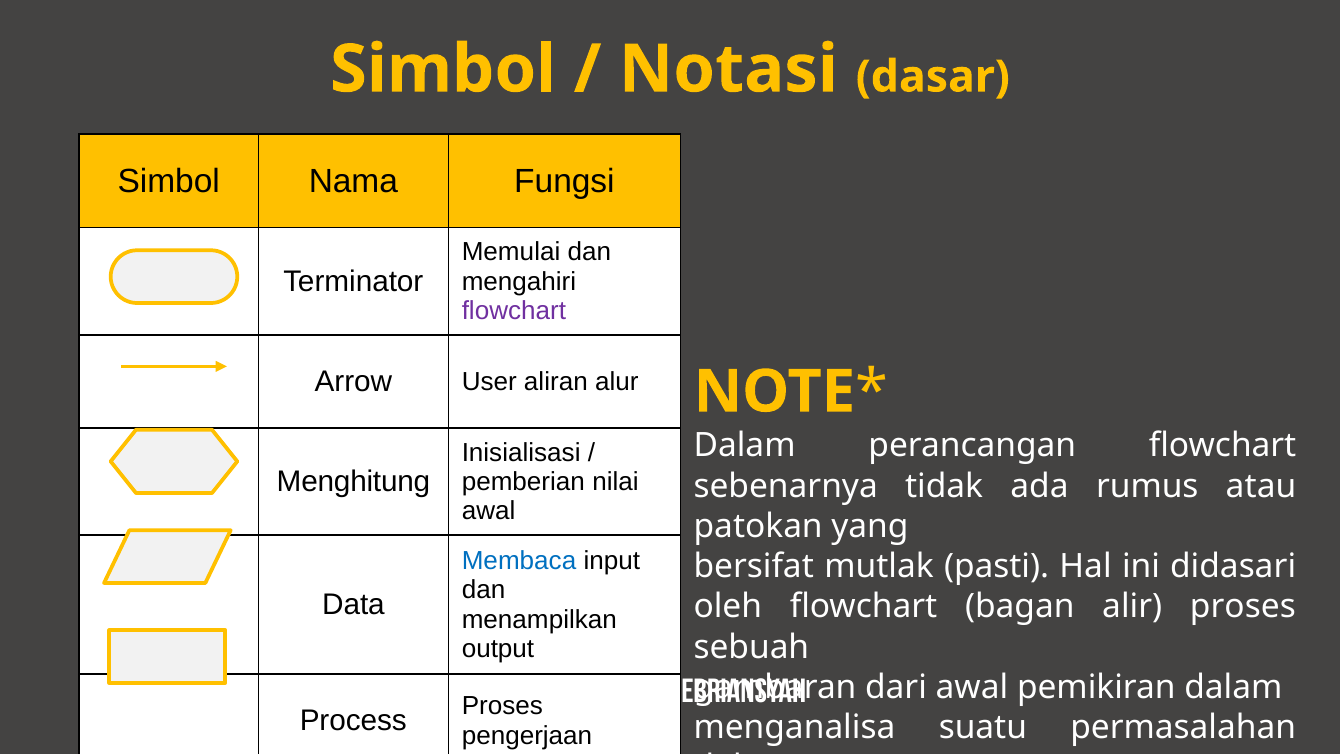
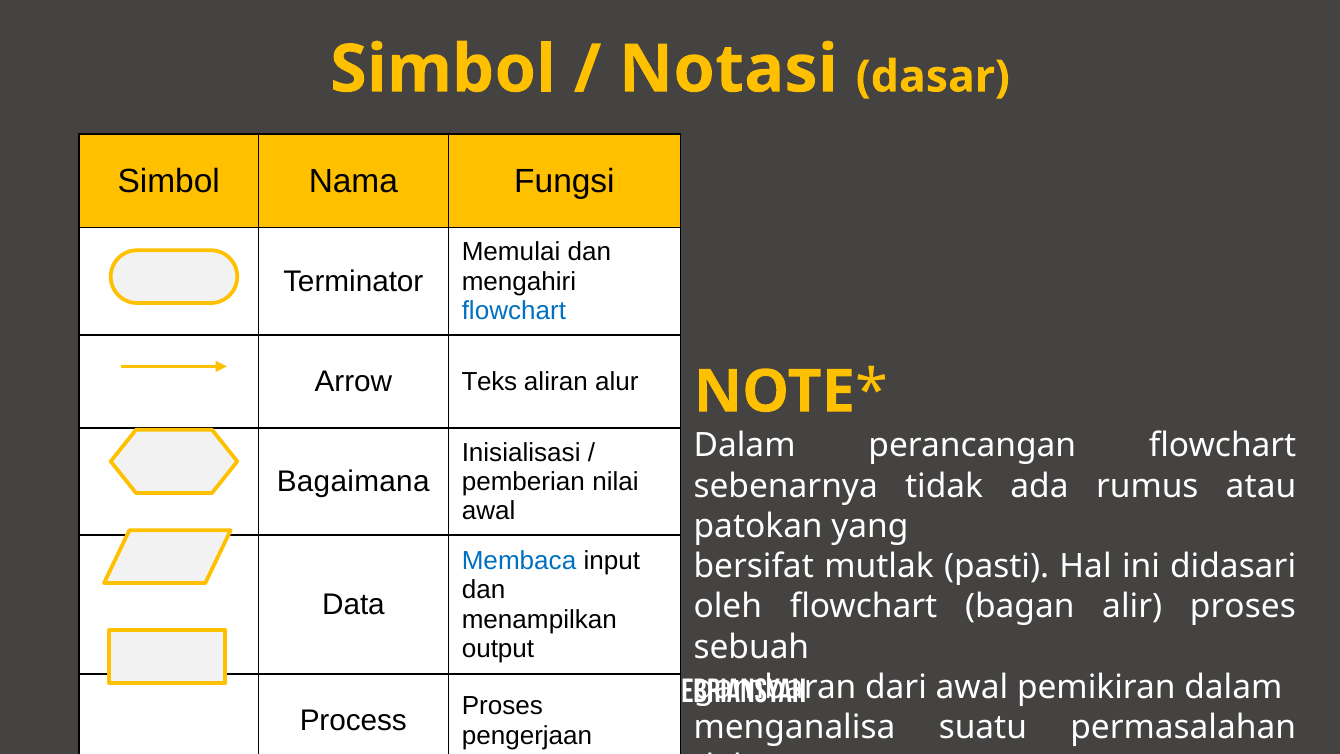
flowchart colour: purple -> blue (514, 311)
User: User -> Teks (489, 382)
Menghitung: Menghitung -> Bagaimana (353, 482)
